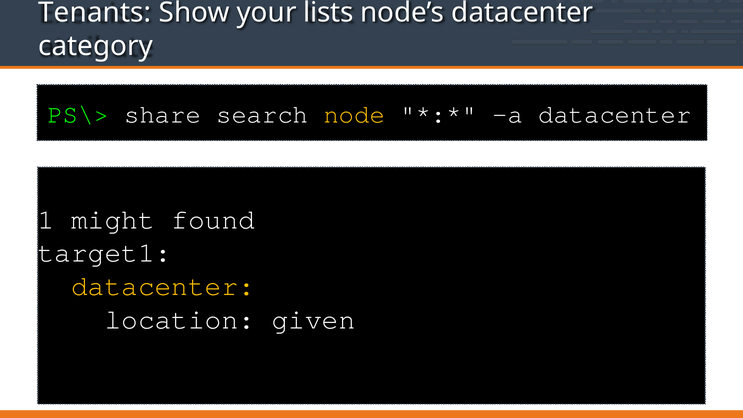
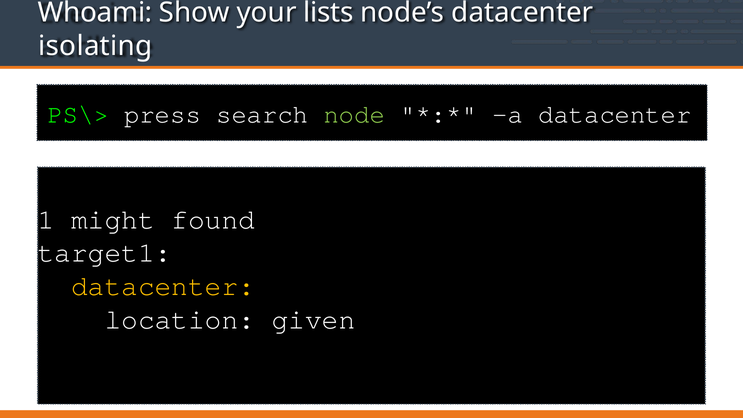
Tenants: Tenants -> Whoami (95, 13)
category: category -> isolating (95, 46)
share: share -> press (163, 114)
node colour: yellow -> light green (354, 114)
